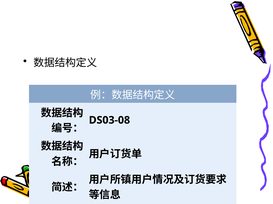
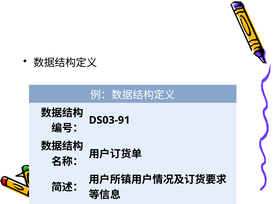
DS03-08: DS03-08 -> DS03-91 (109, 121)
